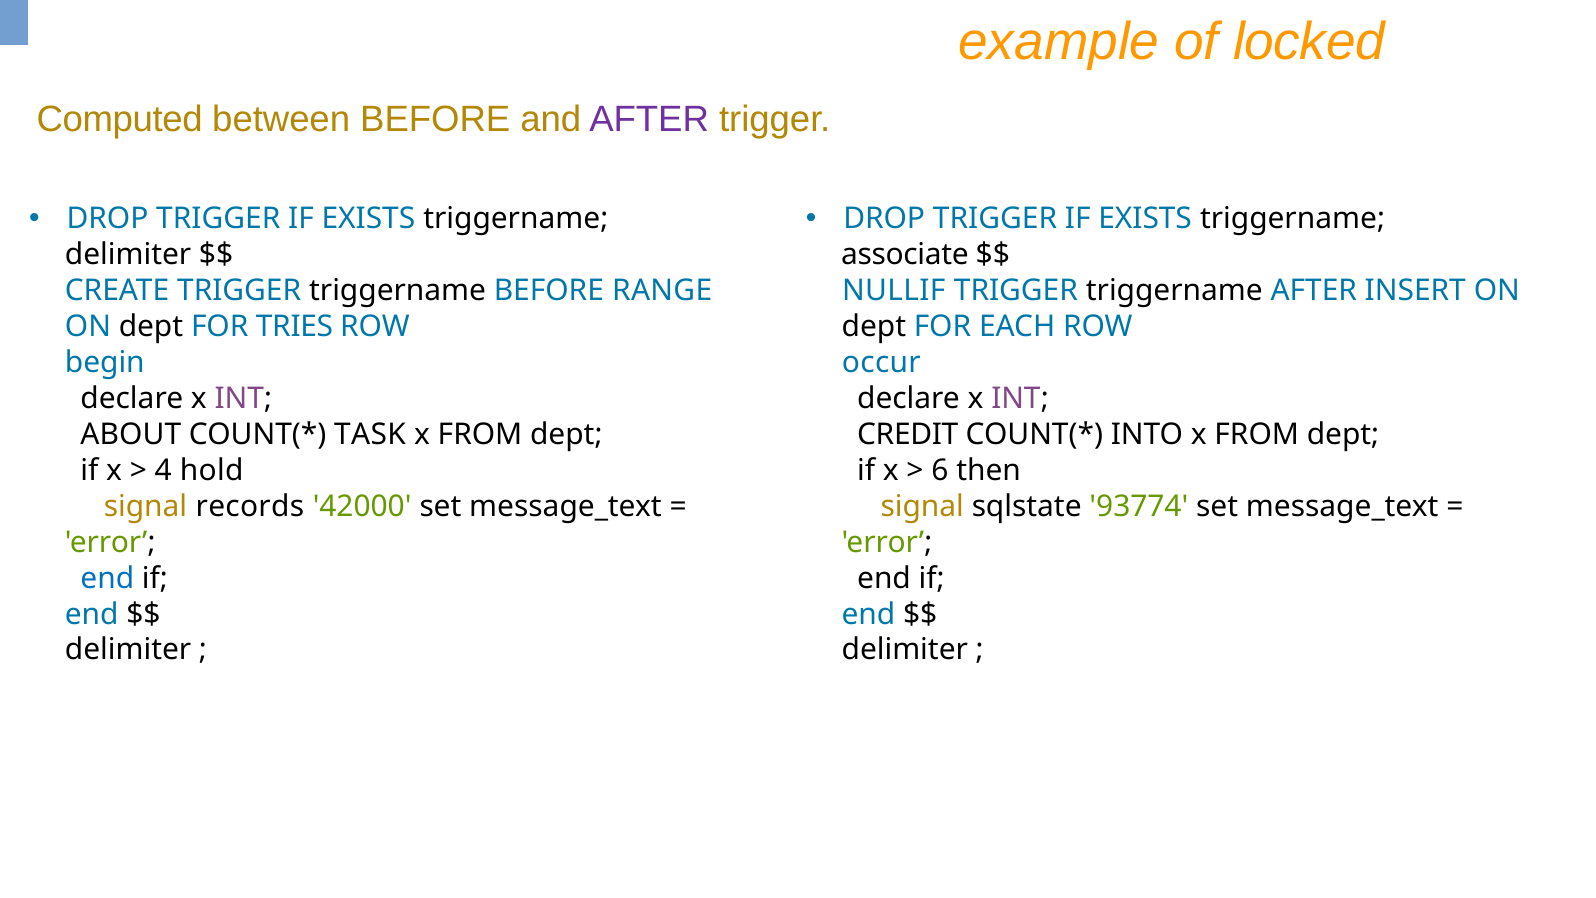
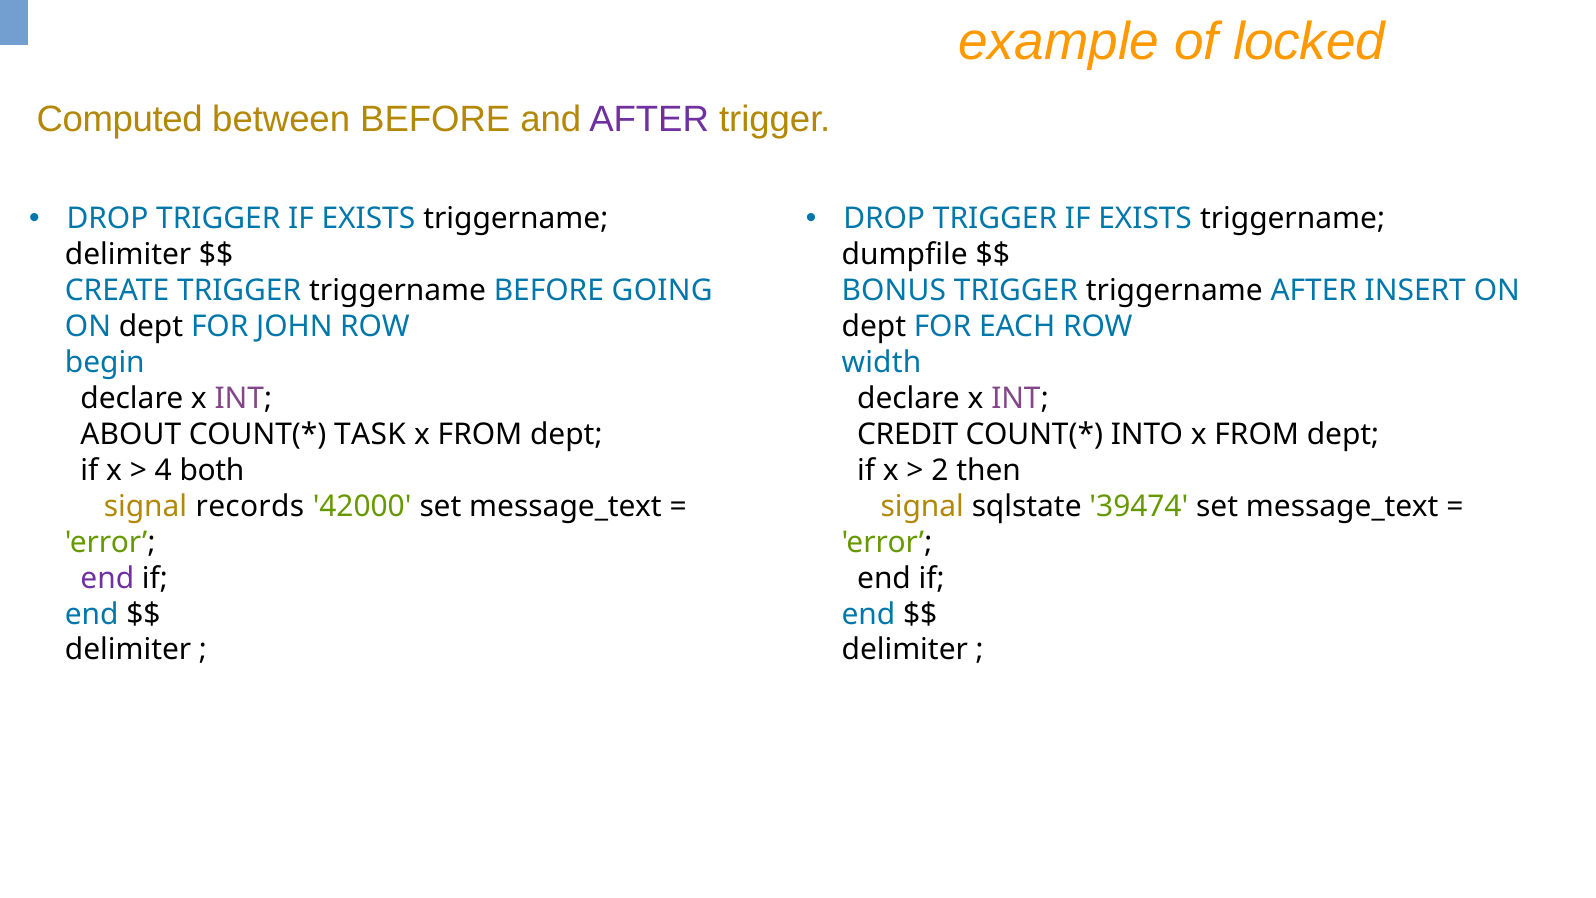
associate: associate -> dumpfile (905, 255)
RANGE: RANGE -> GOING (662, 291)
NULLIF: NULLIF -> BONUS (894, 291)
TRIES: TRIES -> JOHN (294, 327)
occur: occur -> width (881, 363)
hold: hold -> both (212, 470)
6: 6 -> 2 (940, 470)
93774: 93774 -> 39474 (1139, 506)
end colour: blue -> purple (107, 578)
